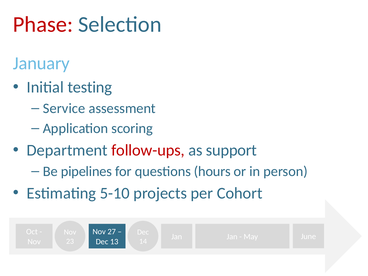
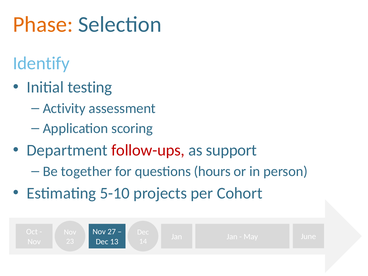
Phase colour: red -> orange (43, 25)
January: January -> Identify (41, 63)
Service: Service -> Activity (64, 108)
pipelines: pipelines -> together (86, 171)
